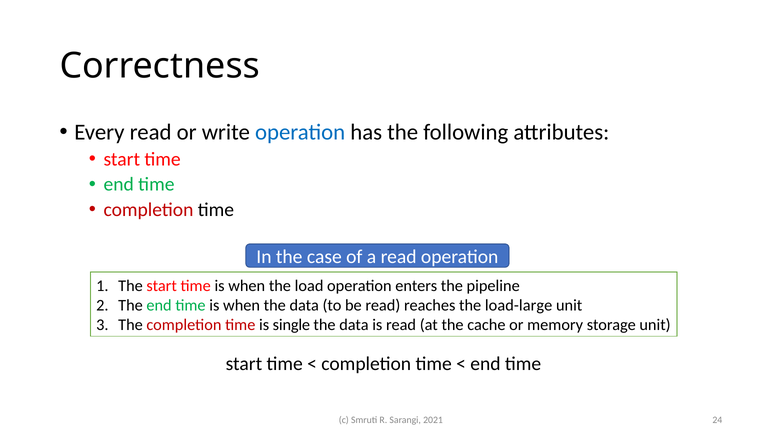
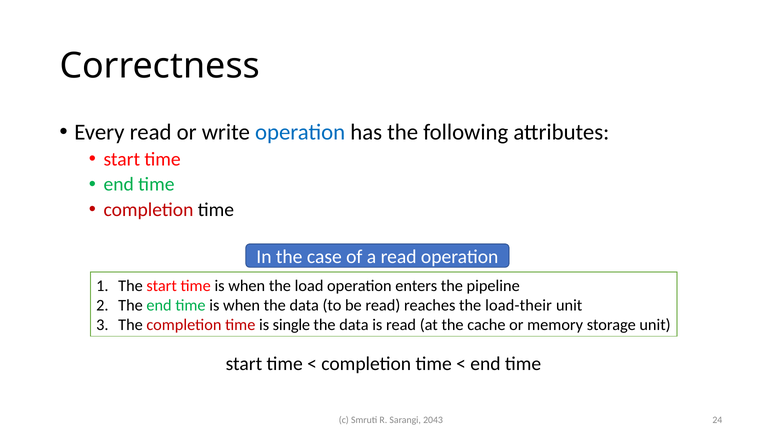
load-large: load-large -> load-their (519, 305)
2021: 2021 -> 2043 (433, 420)
